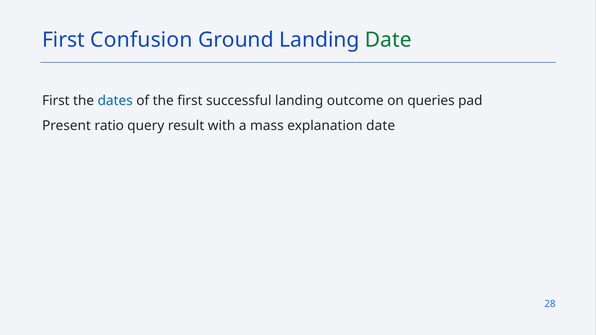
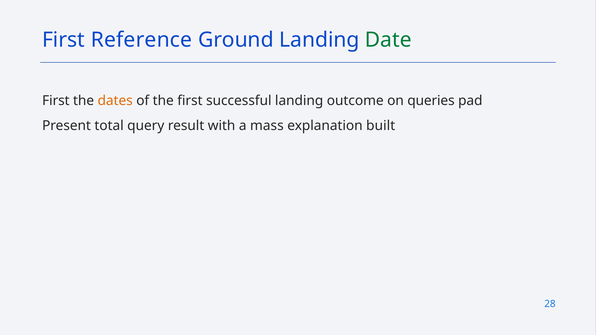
Confusion: Confusion -> Reference (141, 40)
dates colour: blue -> orange (115, 101)
ratio: ratio -> total (109, 126)
explanation date: date -> built (381, 126)
